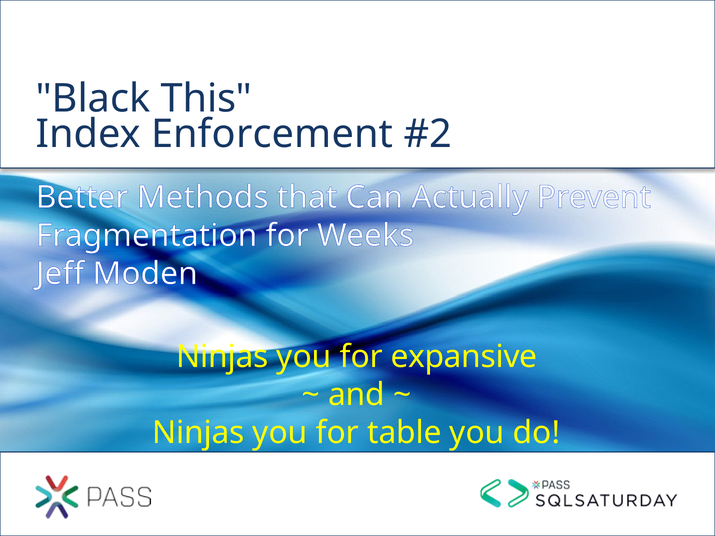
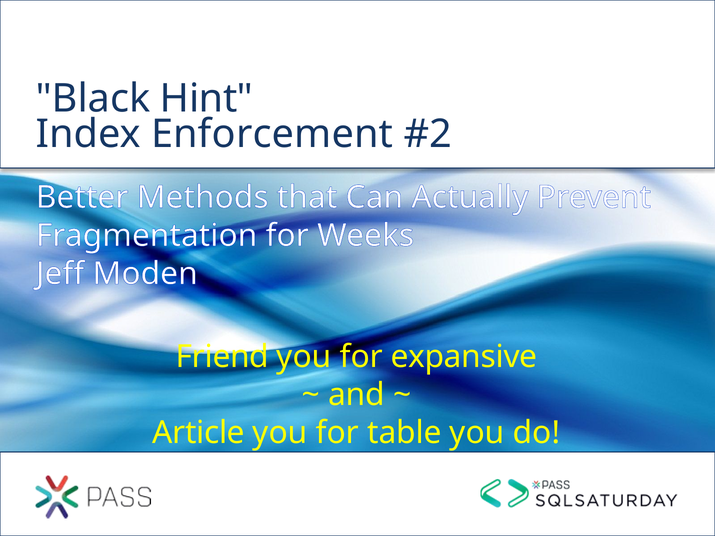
This: This -> Hint (207, 99)
Ninjas: Ninjas -> Friend (222, 357)
Ninjas: Ninjas -> Article (199, 433)
